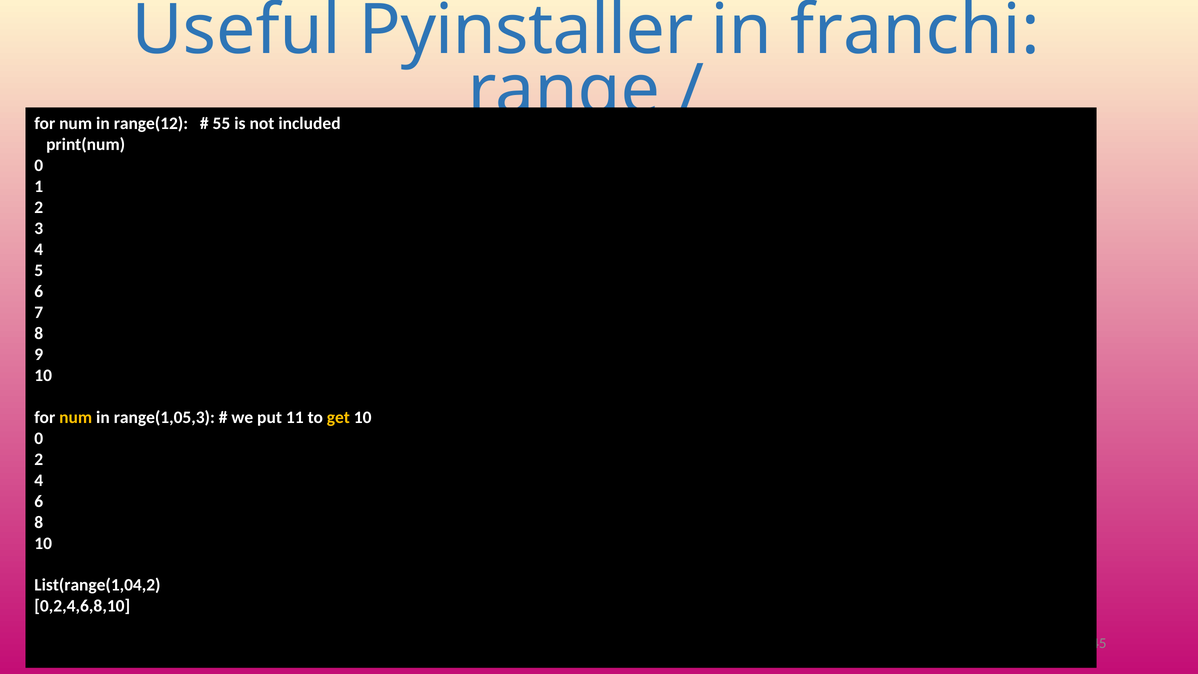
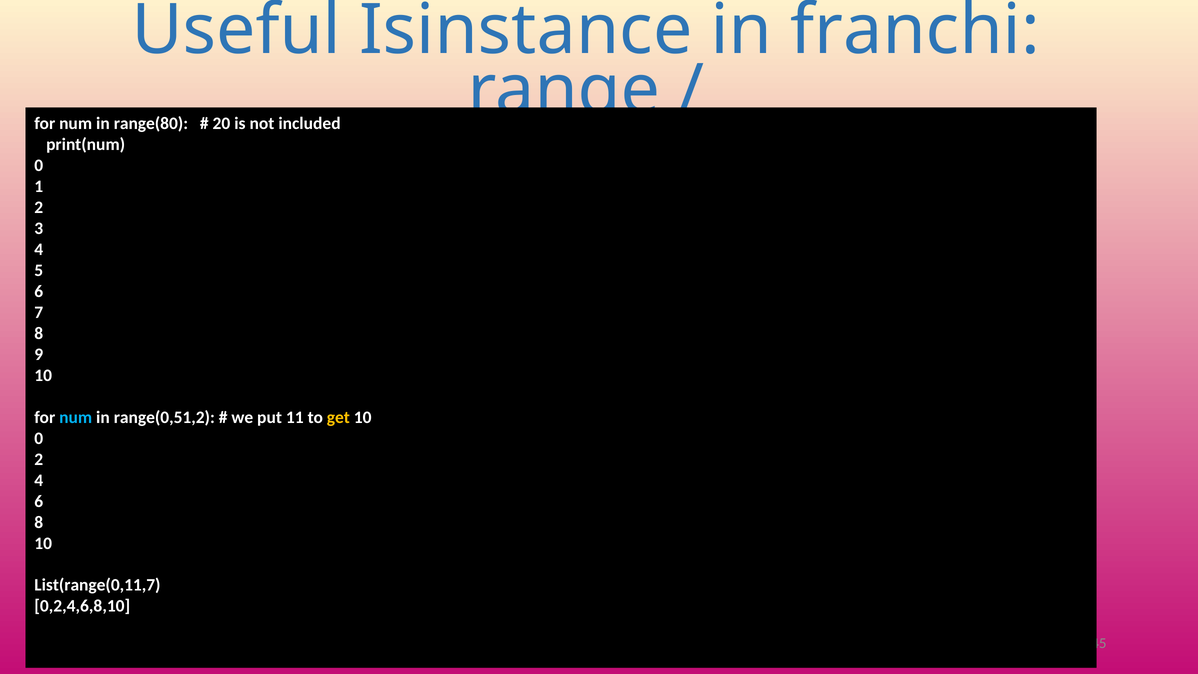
Pyinstaller: Pyinstaller -> Isinstance (526, 30)
range(12: range(12 -> range(80 (151, 124)
55: 55 -> 20 (221, 124)
num colour: yellow -> light blue (76, 417)
range(1,05,3: range(1,05,3 -> range(0,51,2 (164, 417)
List(range(1,04,2: List(range(1,04,2 -> List(range(0,11,7 (97, 585)
